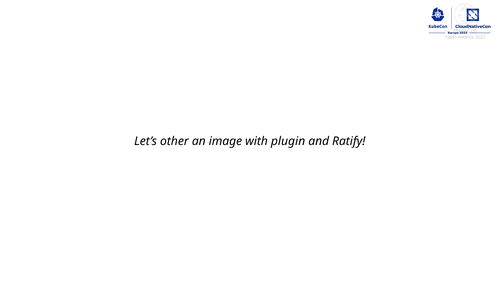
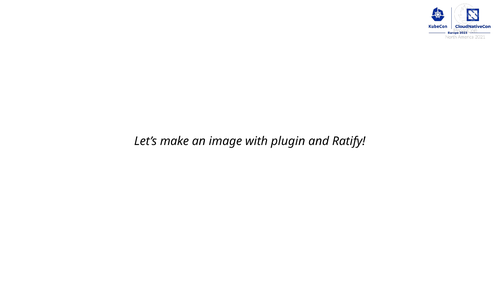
other: other -> make (174, 141)
